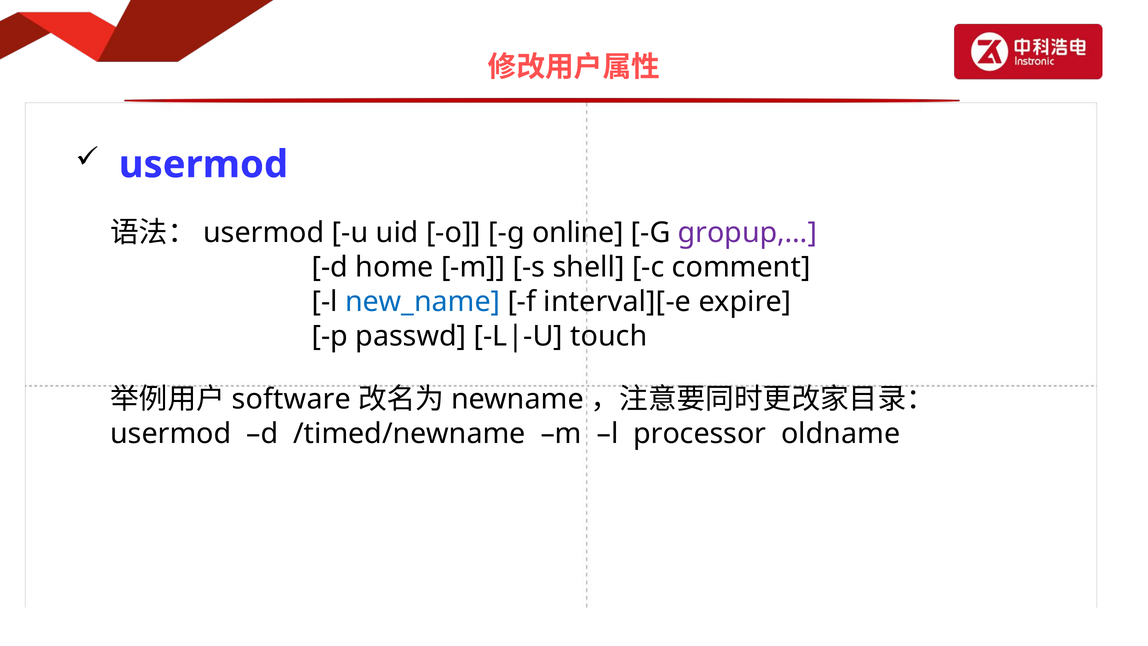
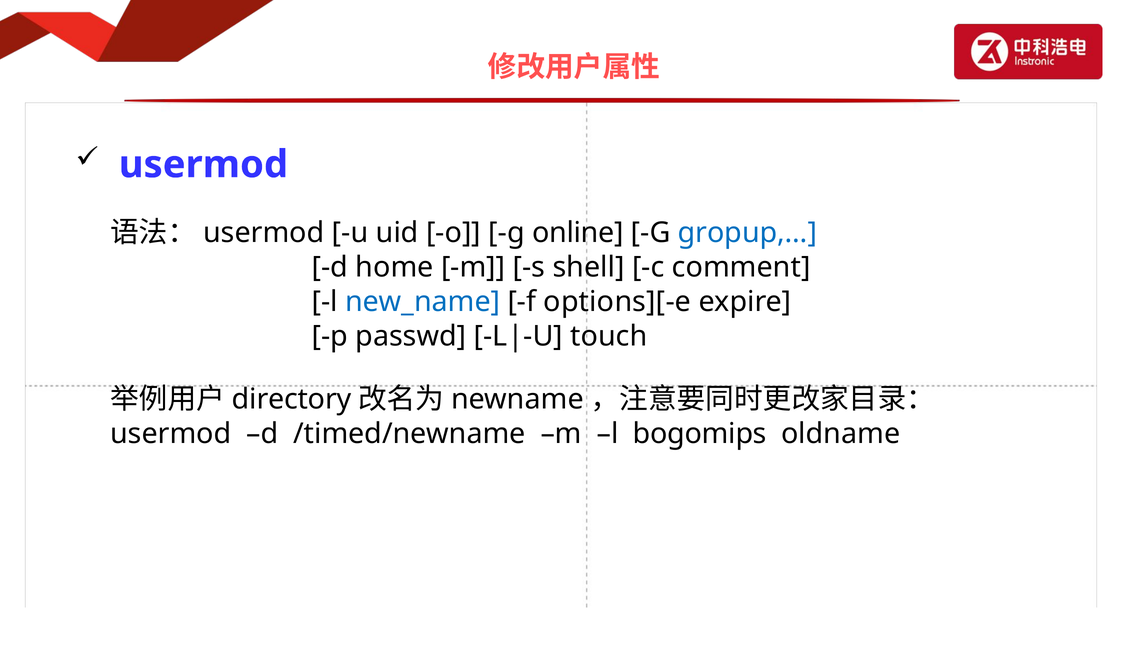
gropup,… colour: purple -> blue (747, 233)
interval][-e: interval][-e -> options][-e (617, 302)
software: software -> directory (292, 399)
processor: processor -> bogomips (700, 434)
